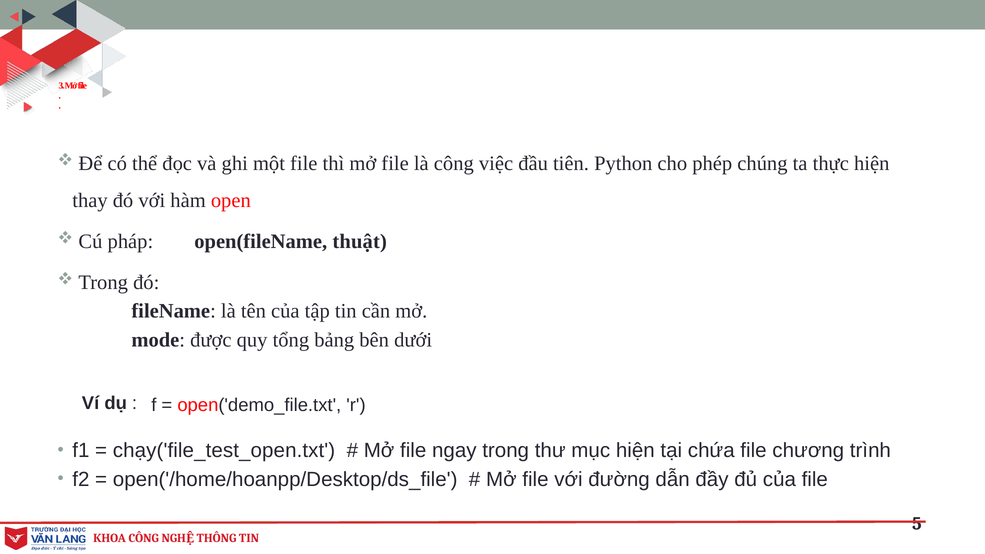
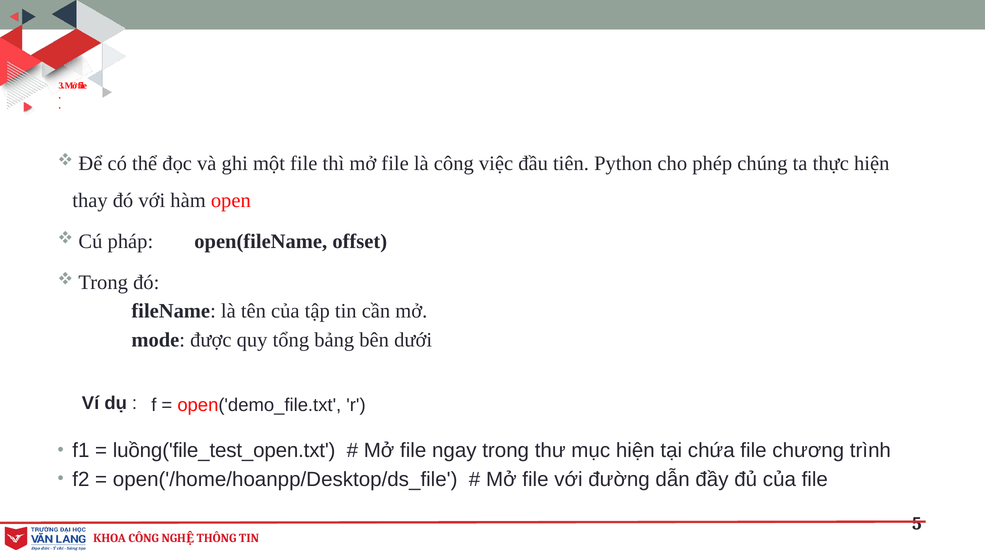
thuật: thuật -> offset (360, 241)
chạy('file_test_open.txt: chạy('file_test_open.txt -> luồng('file_test_open.txt (224, 451)
